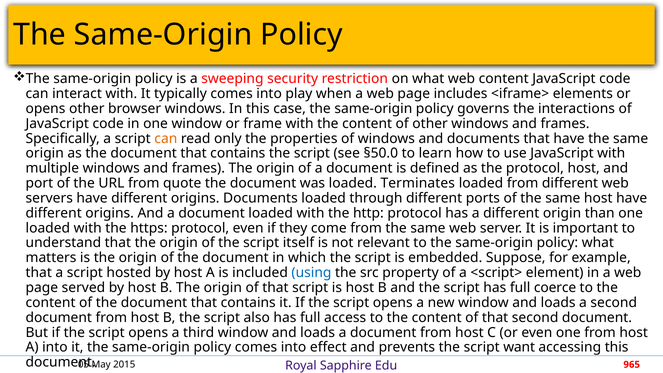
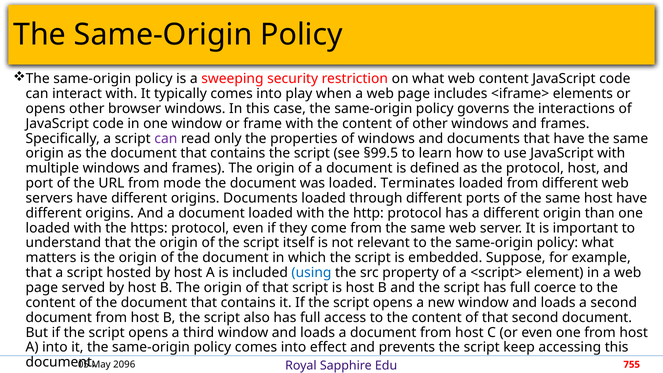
can colour: orange -> purple (166, 138)
§50.0: §50.0 -> §99.5 (381, 153)
quote: quote -> mode (182, 183)
want: want -> keep (519, 347)
2015: 2015 -> 2096 (124, 365)
965: 965 -> 755 (632, 365)
